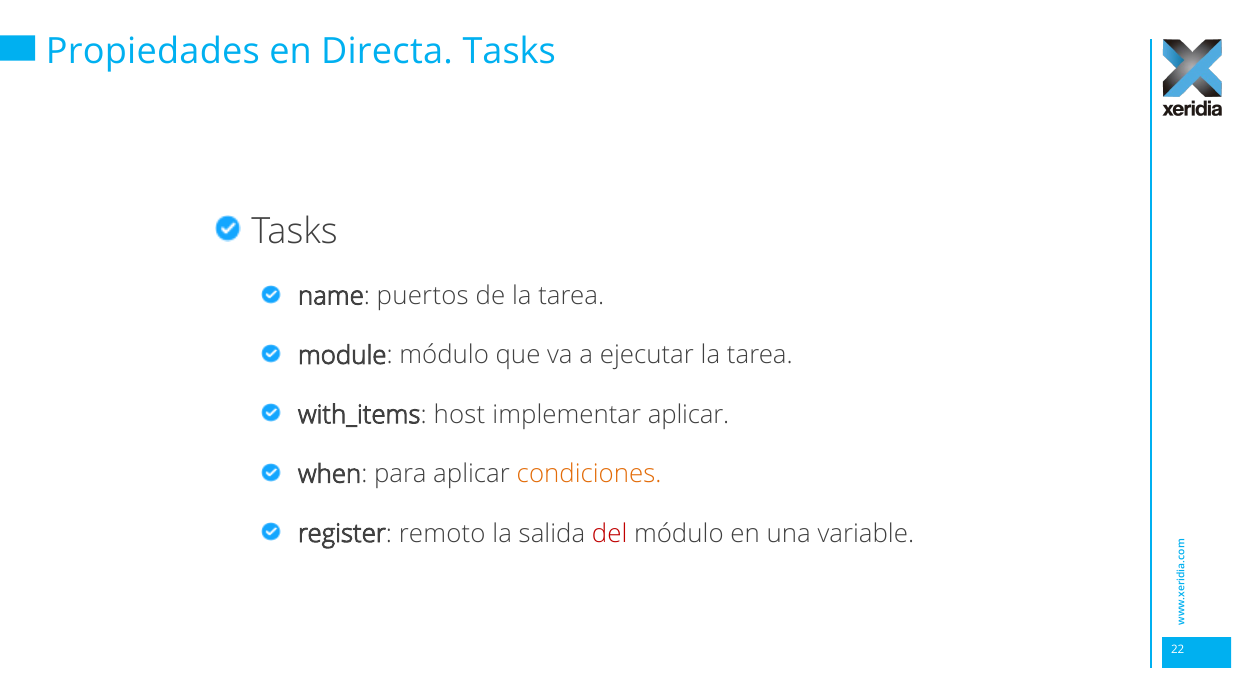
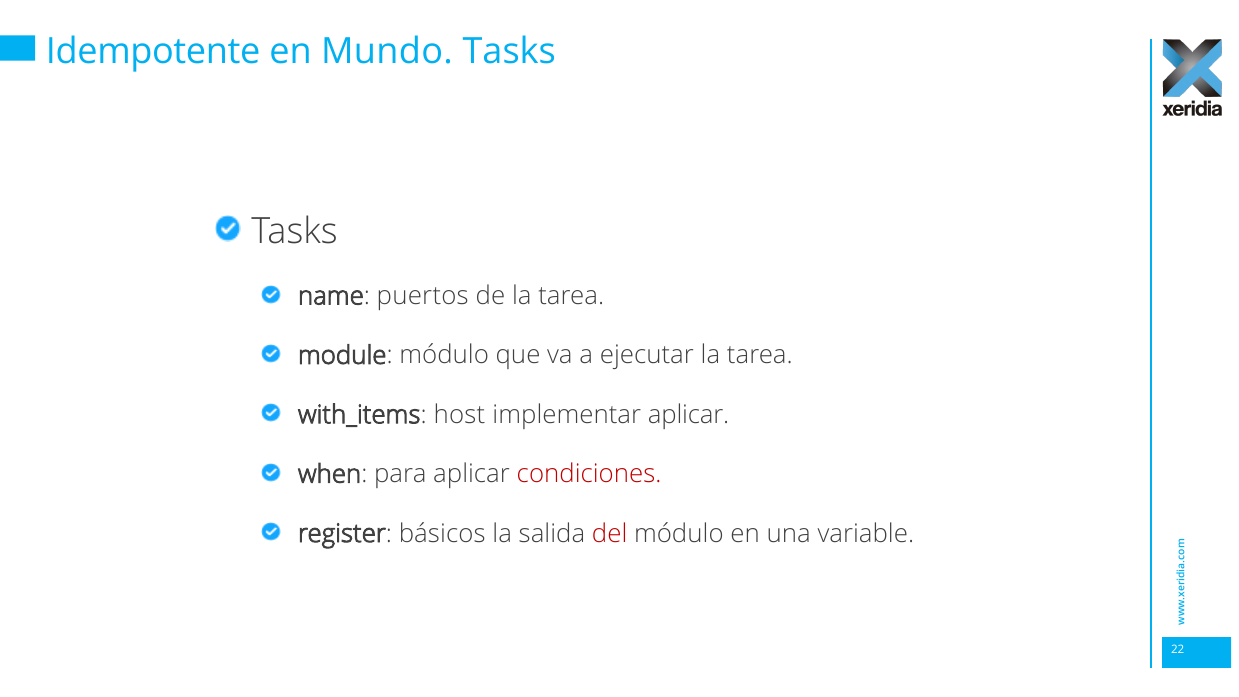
Propiedades: Propiedades -> Idempotente (153, 51)
Directa: Directa -> Mundo (387, 51)
condiciones colour: orange -> red (589, 474)
remoto: remoto -> básicos (442, 533)
